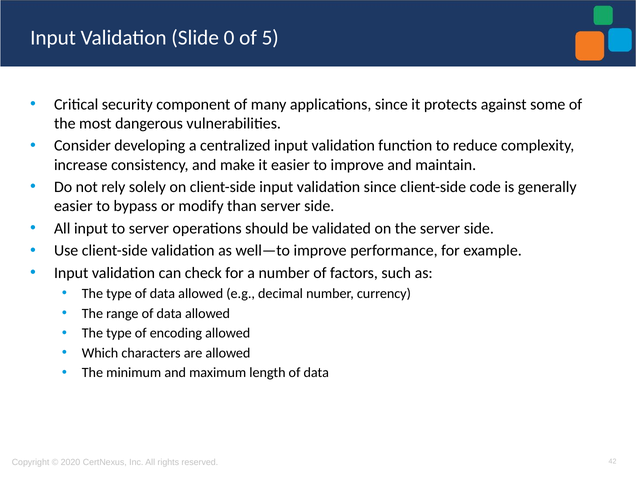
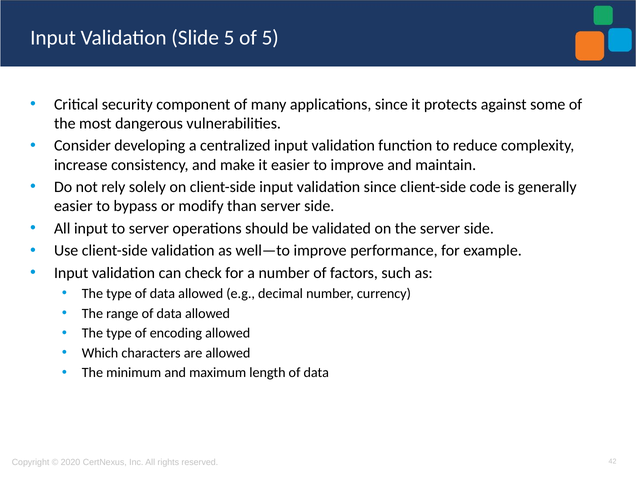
Slide 0: 0 -> 5 (229, 38)
